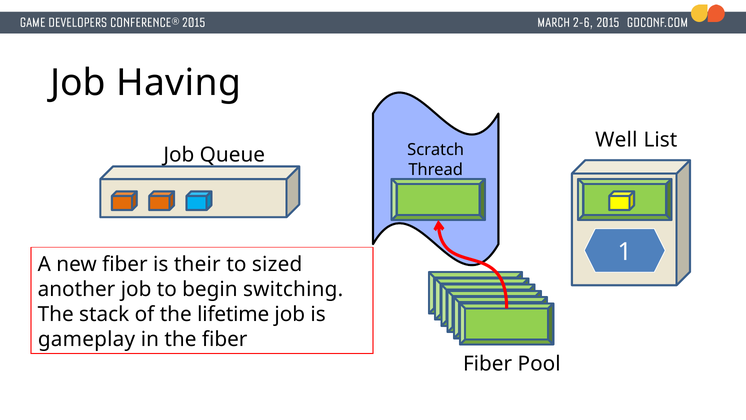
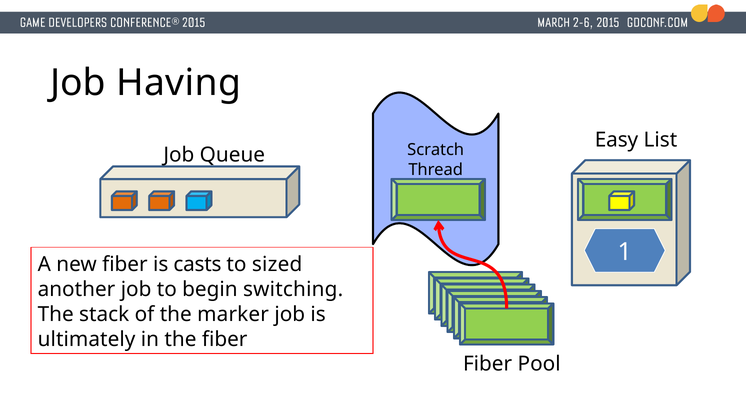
Well: Well -> Easy (616, 140)
their: their -> casts (197, 264)
lifetime: lifetime -> marker (233, 314)
gameplay: gameplay -> ultimately (87, 339)
